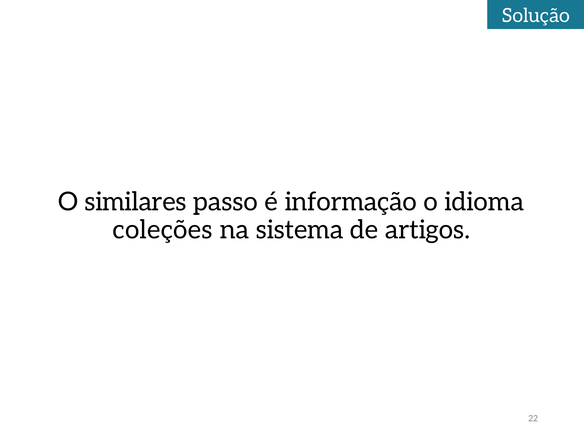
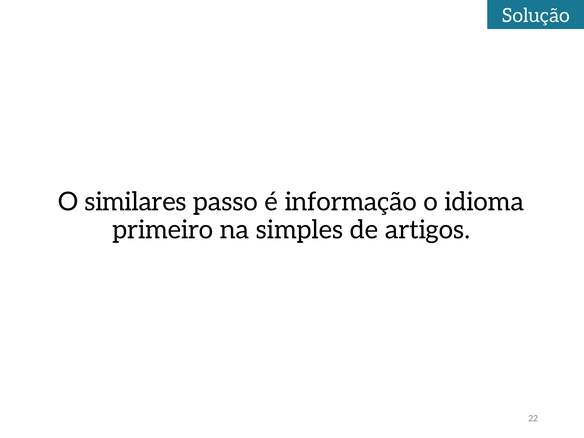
coleções: coleções -> primeiro (163, 230)
sistema: sistema -> simples (300, 230)
